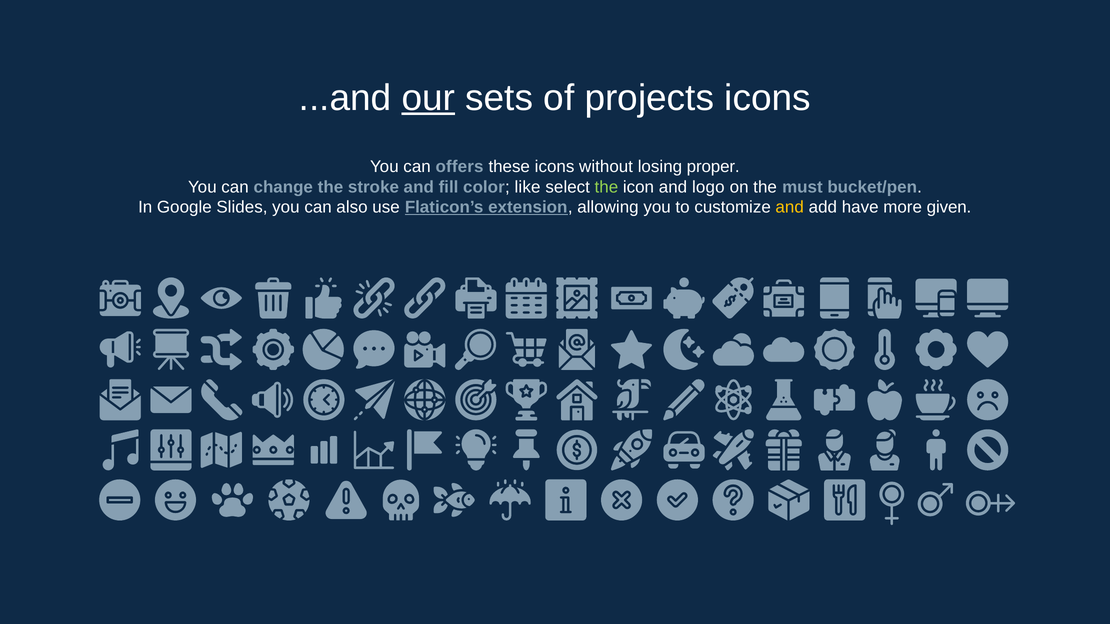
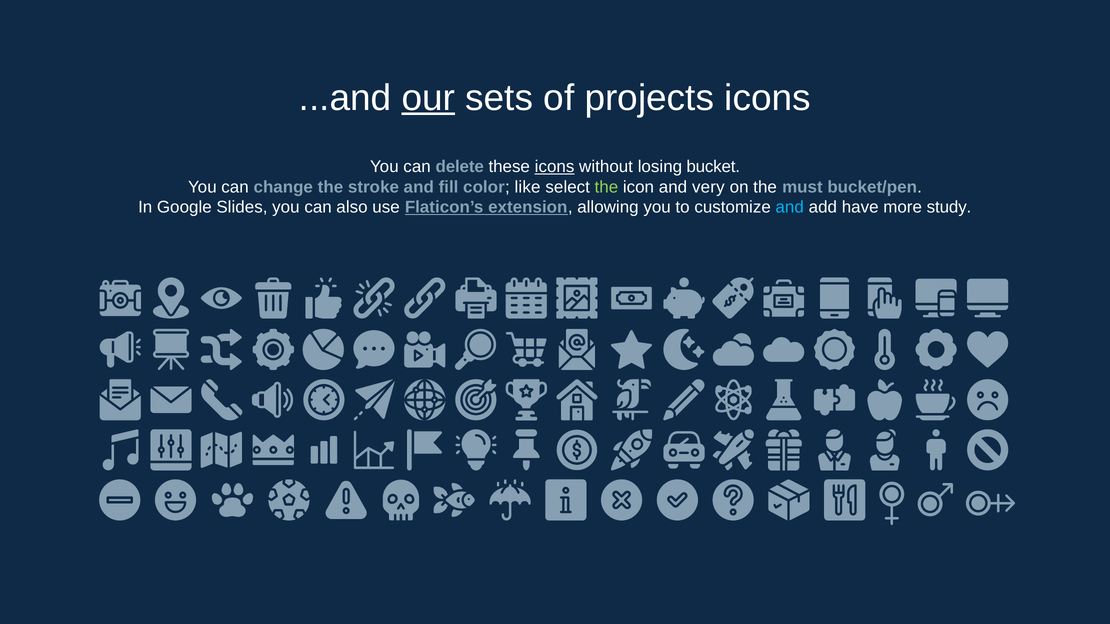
offers: offers -> delete (460, 167)
icons underline: none -> present (555, 167)
proper: proper -> bucket (713, 167)
logo: logo -> very (708, 187)
and colour: yellow -> light blue (790, 207)
given: given -> study (949, 207)
